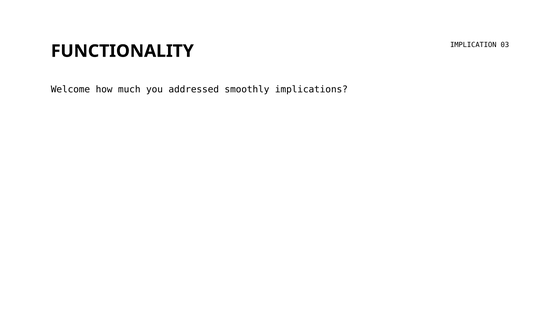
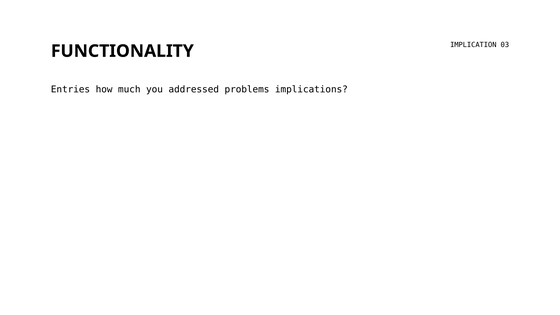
Welcome: Welcome -> Entries (71, 89)
smoothly: smoothly -> problems (247, 89)
